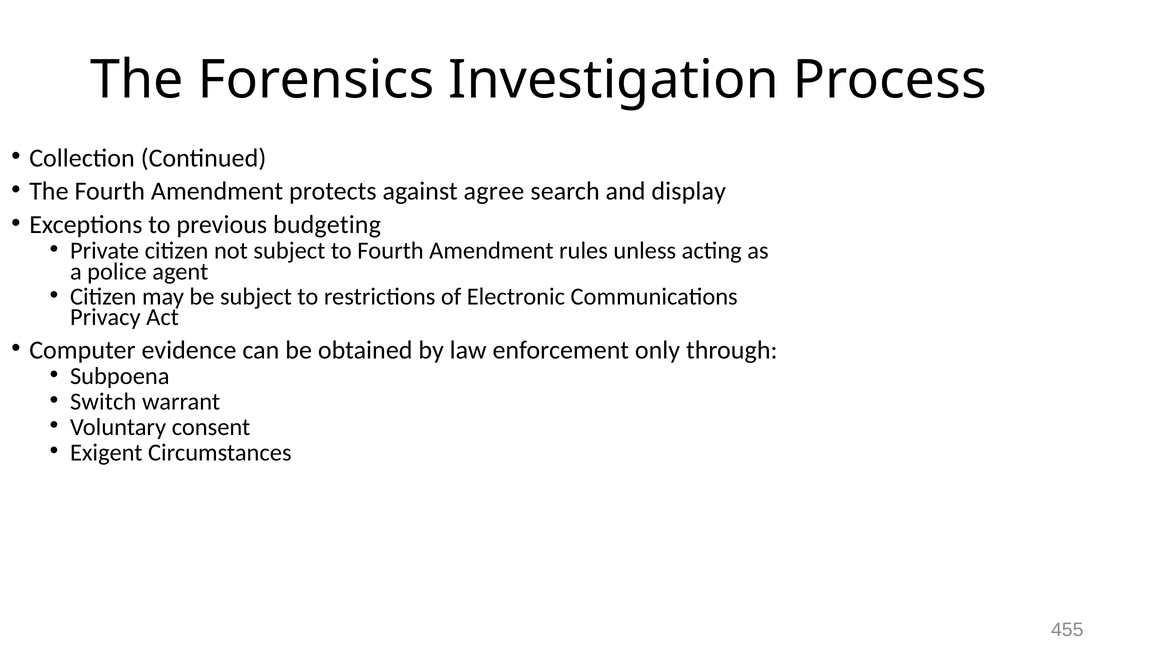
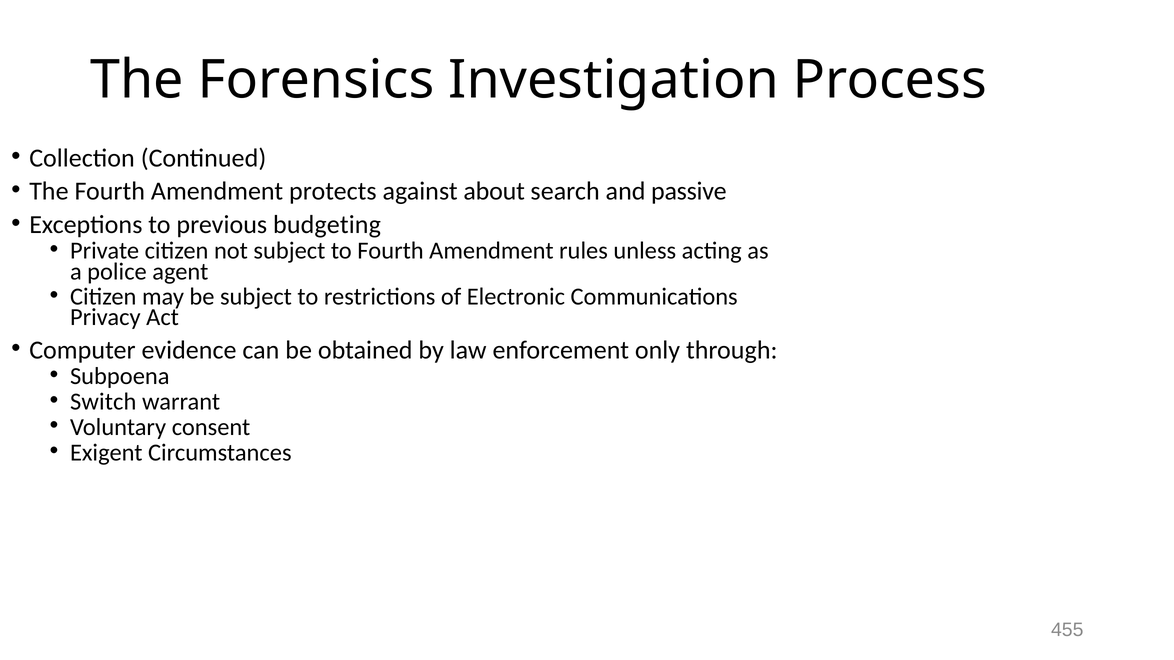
agree: agree -> about (494, 191)
display: display -> passive (689, 191)
